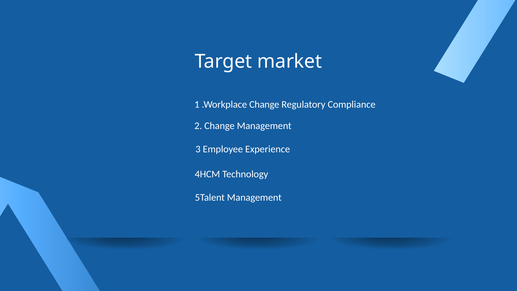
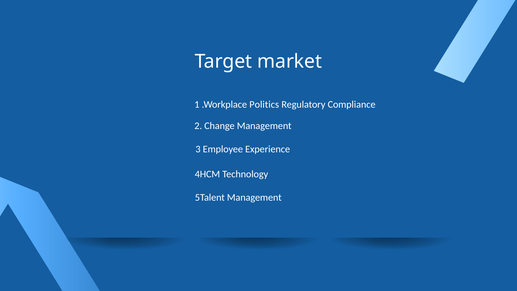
.Workplace Change: Change -> Politics (264, 104)
